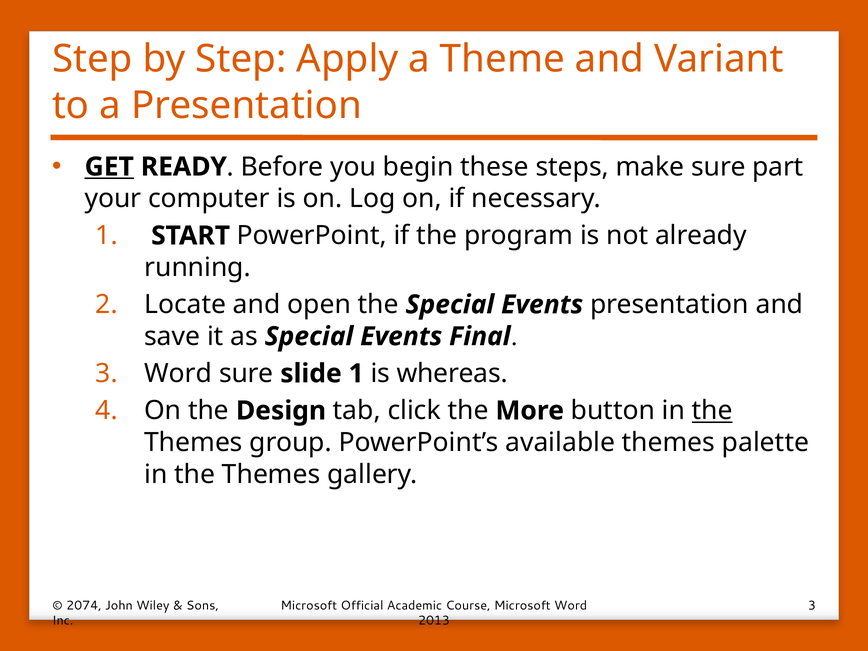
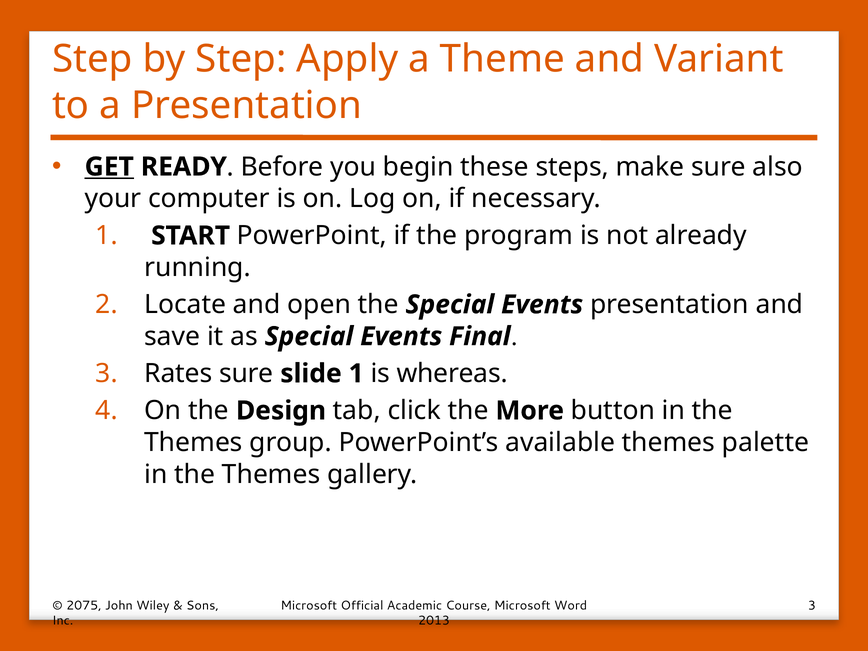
part: part -> also (778, 167)
3 Word: Word -> Rates (178, 374)
the underline: present -> none (712, 411)
2074: 2074 -> 2075 (84, 606)
